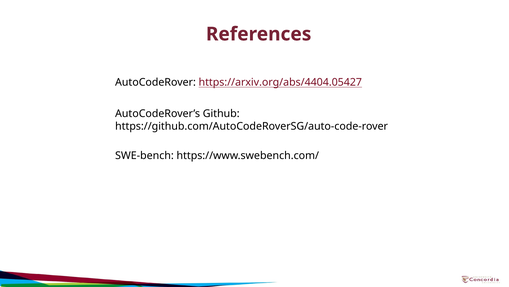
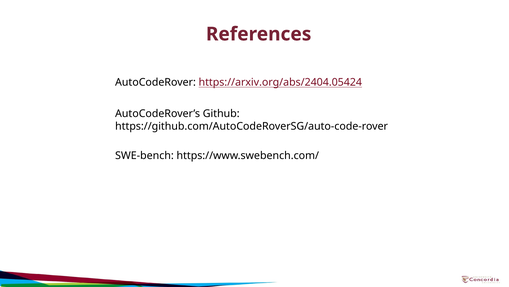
https://arxiv.org/abs/4404.05427: https://arxiv.org/abs/4404.05427 -> https://arxiv.org/abs/2404.05424 (280, 82)
